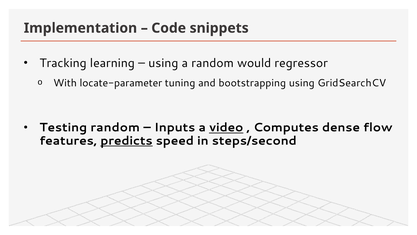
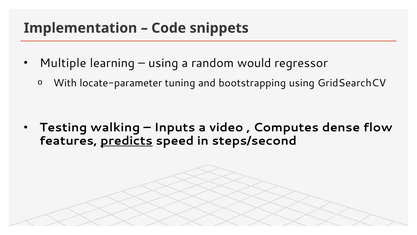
Tracking: Tracking -> Multiple (63, 63)
Testing random: random -> walking (115, 127)
video underline: present -> none (226, 127)
